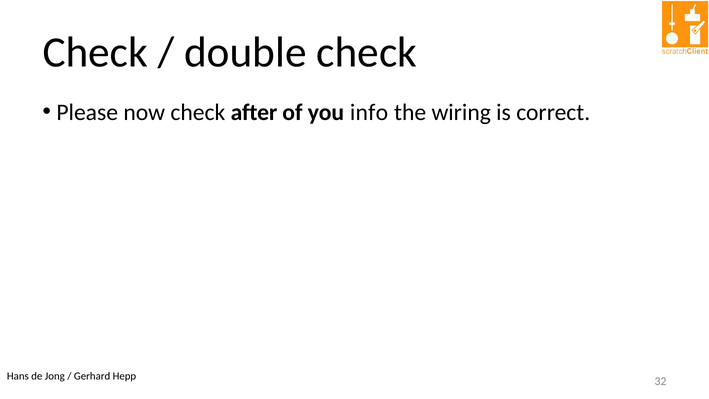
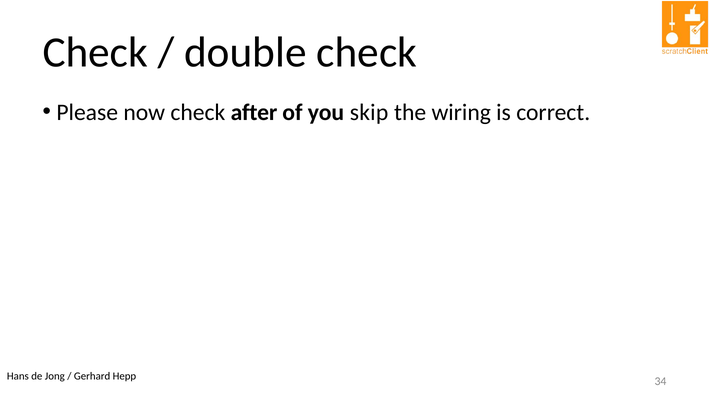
info: info -> skip (369, 112)
32: 32 -> 34 (660, 381)
